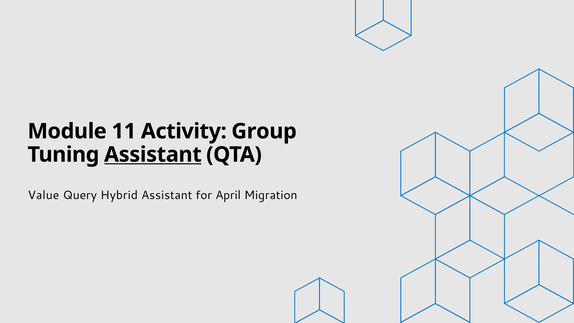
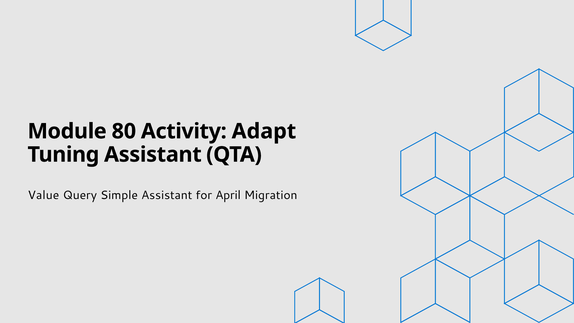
11: 11 -> 80 (124, 131)
Group: Group -> Adapt (264, 131)
Assistant underline: present -> none (153, 155)
Hybrid: Hybrid -> Simple (119, 195)
